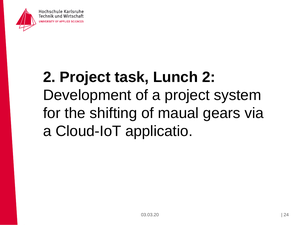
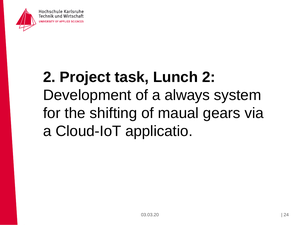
a project: project -> always (187, 95)
